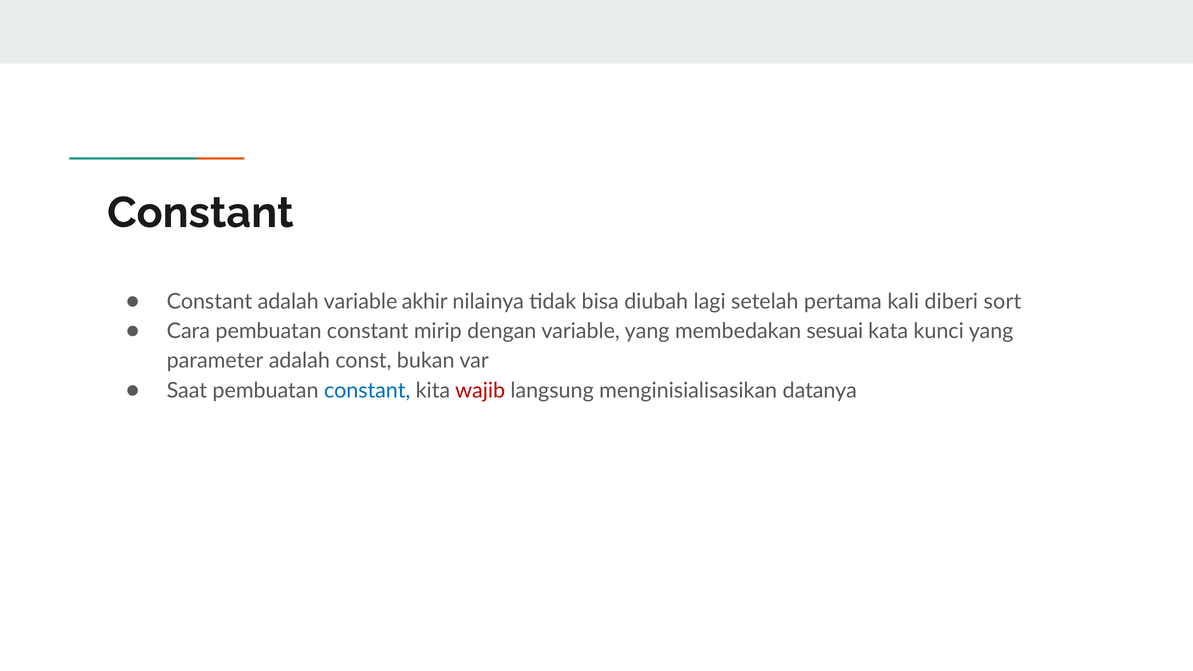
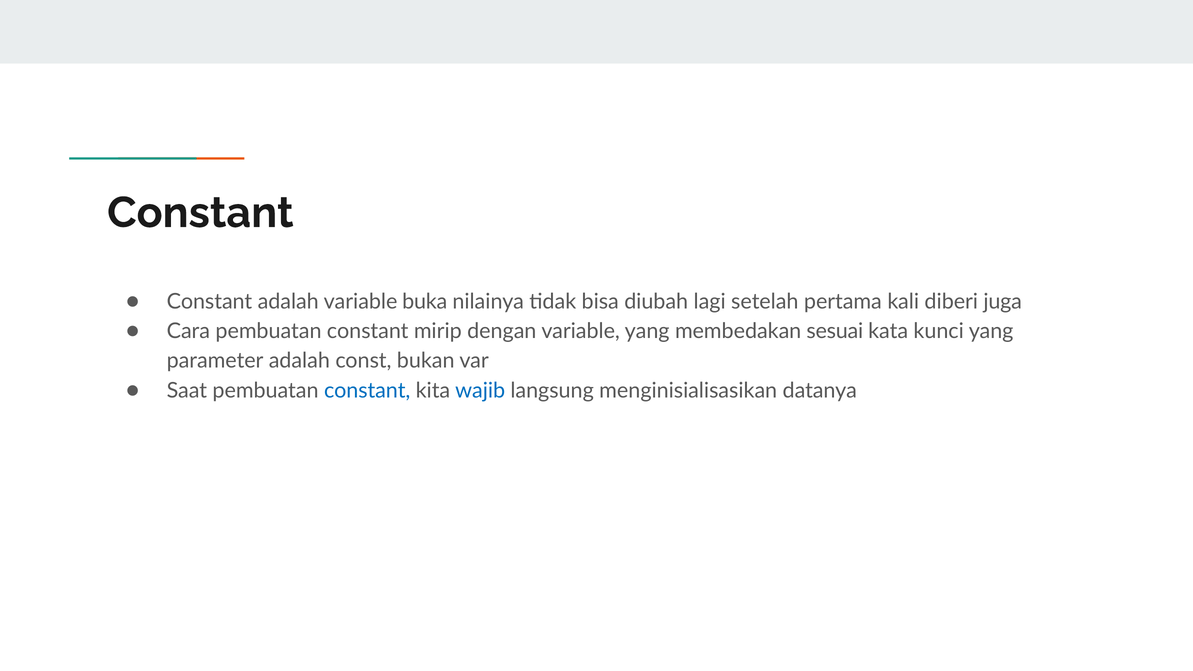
akhir: akhir -> buka (425, 301)
sort: sort -> juga (1003, 301)
wajib colour: red -> blue (480, 391)
